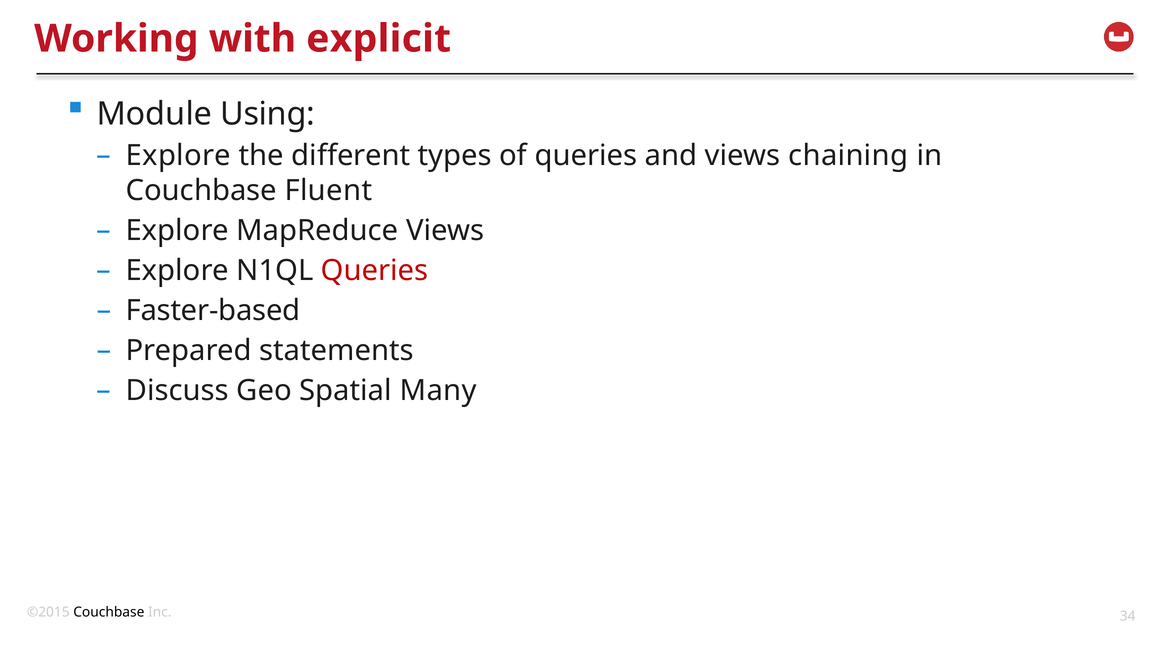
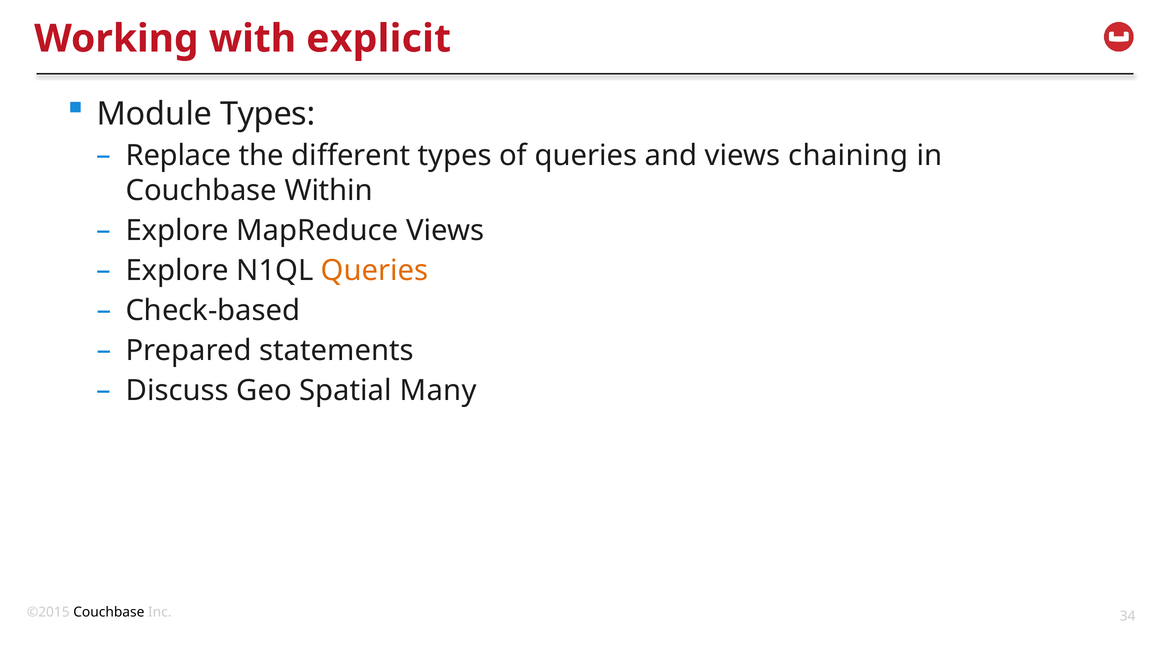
Module Using: Using -> Types (268, 114)
Explore: Explore -> Replace (179, 156)
Fluent: Fluent -> Within (329, 191)
Queries colour: red -> orange (375, 271)
Faster-based: Faster-based -> Check-based (213, 311)
